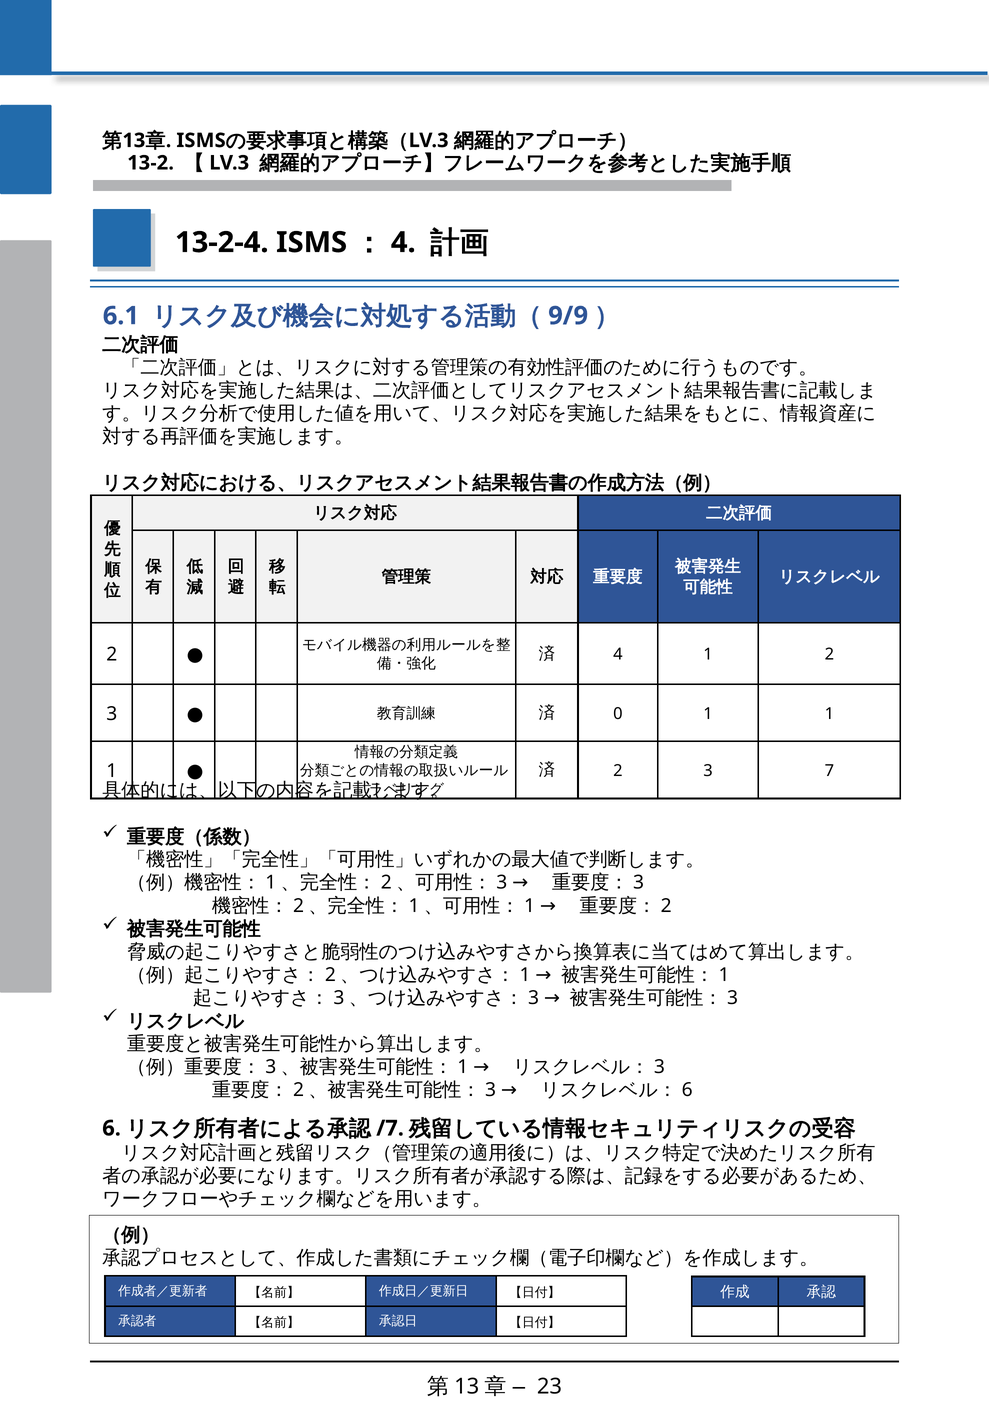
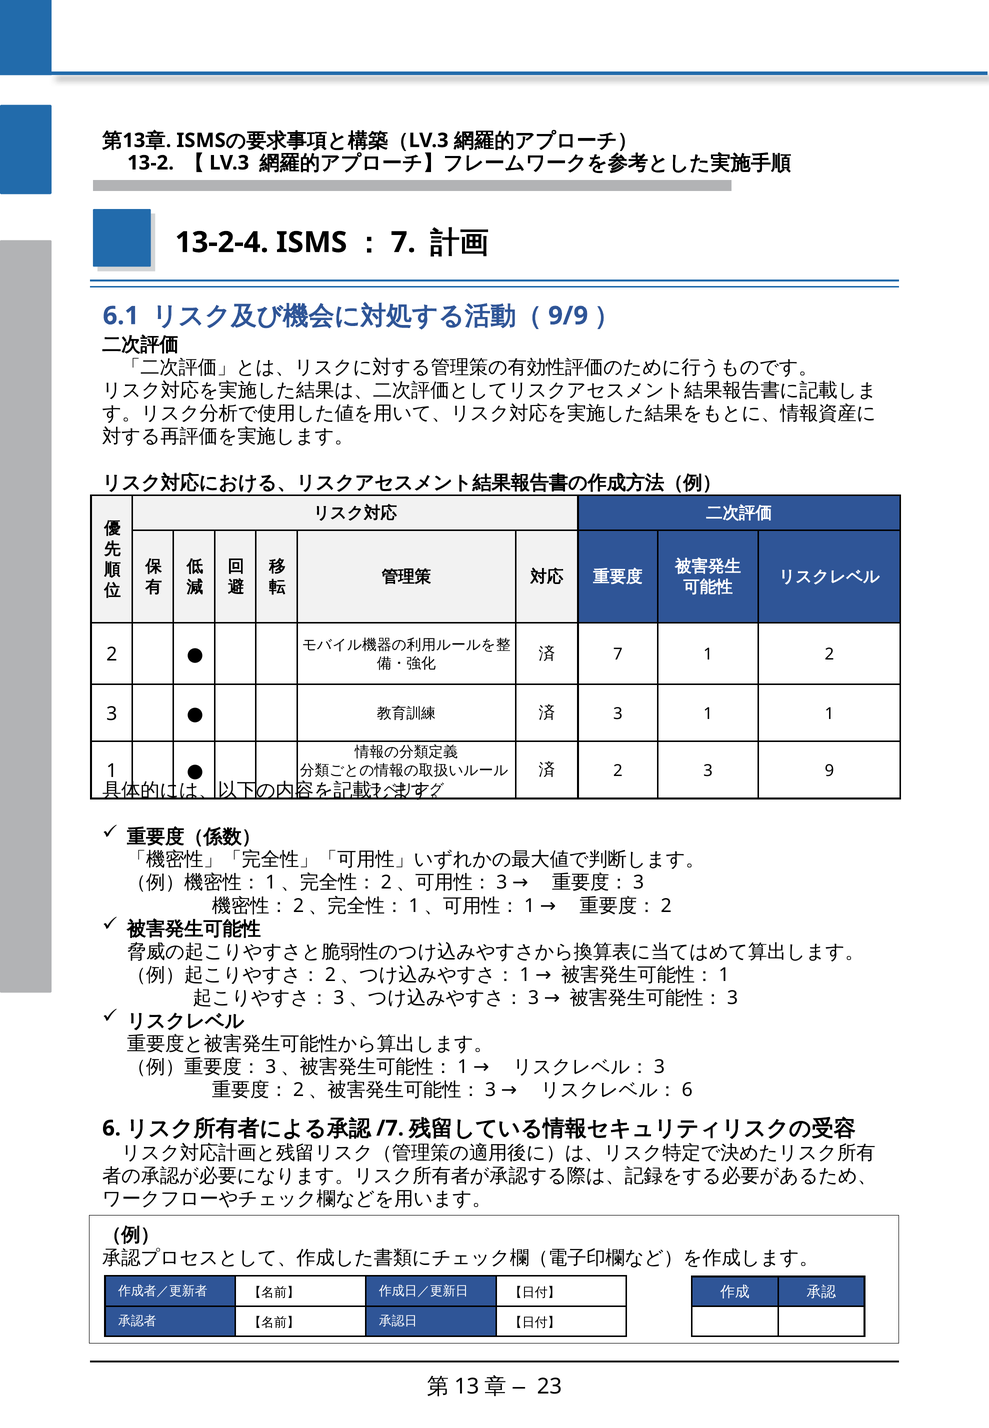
4: 4 -> 7 (403, 243)
4: 4 -> 7 (618, 655)
0: 0 -> 3 (618, 714)
7: 7 -> 9 (829, 771)
